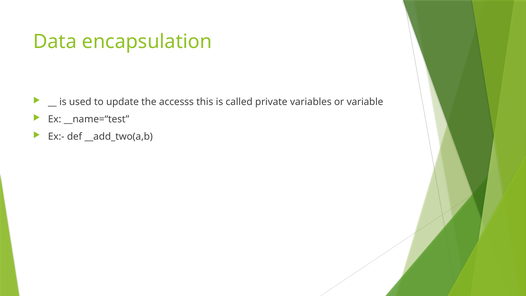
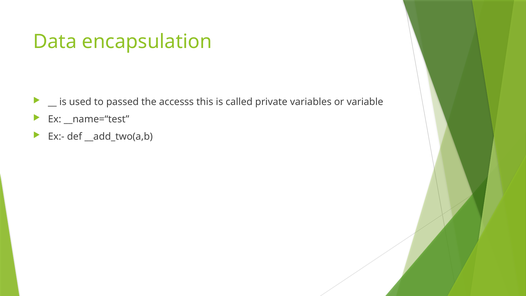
update: update -> passed (122, 102)
